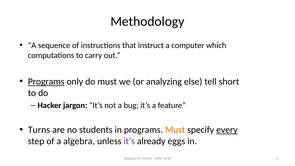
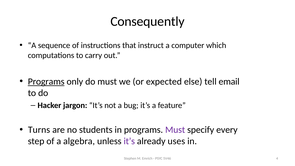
Methodology: Methodology -> Consequently (147, 21)
analyzing: analyzing -> expected (164, 82)
short: short -> email (229, 82)
Must colour: orange -> purple (175, 130)
every underline: present -> none (227, 130)
eggs: eggs -> uses (176, 141)
